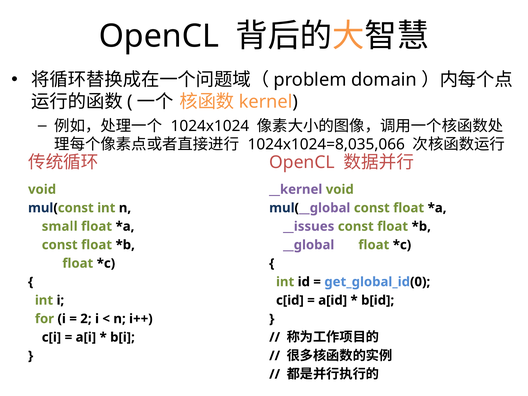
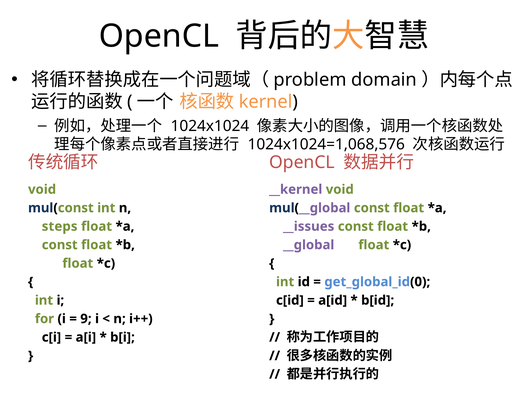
1024x1024=8,035,066: 1024x1024=8,035,066 -> 1024x1024=1,068,576 (326, 144)
small: small -> steps (60, 226)
2: 2 -> 9 (86, 319)
